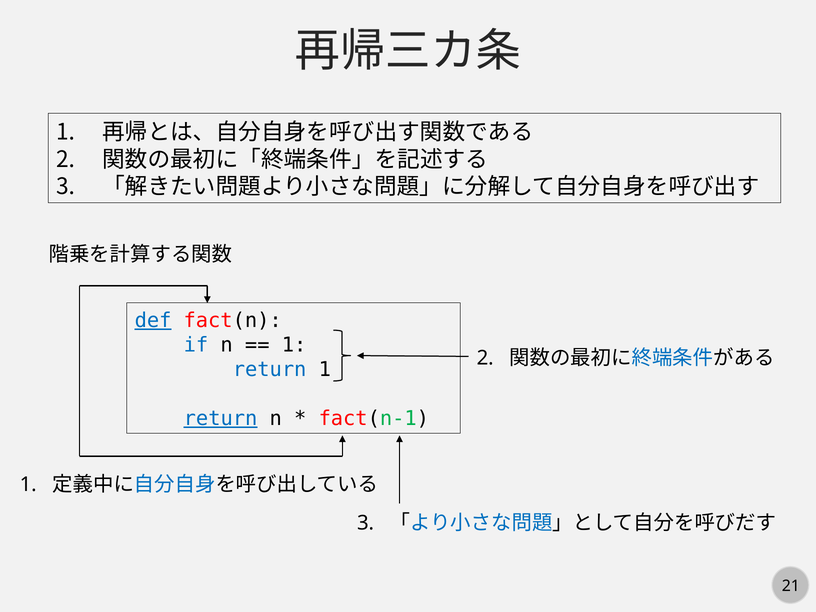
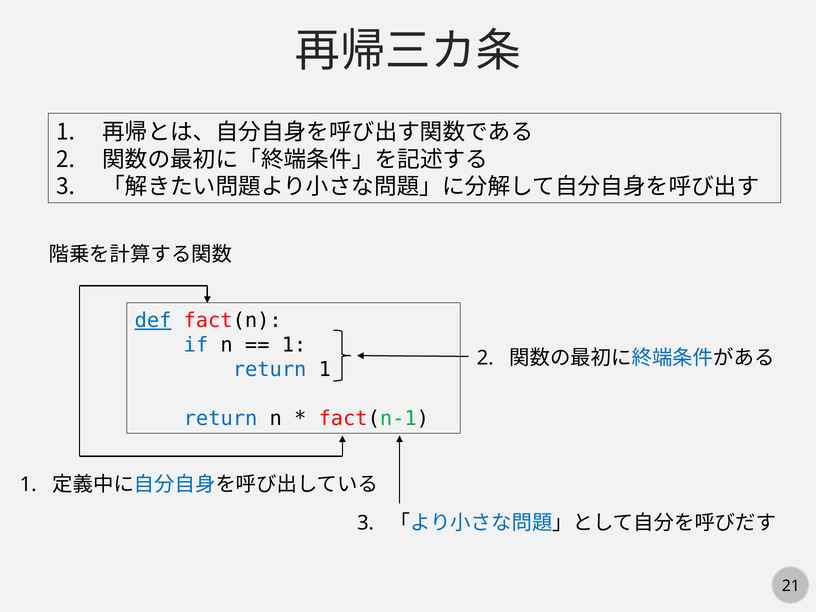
return underline: present -> none (221, 418)
